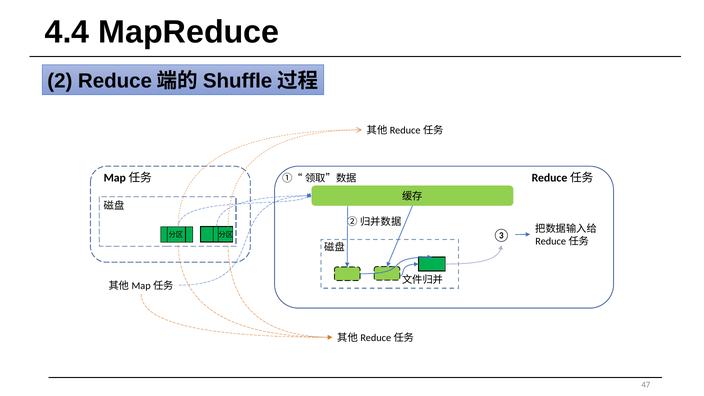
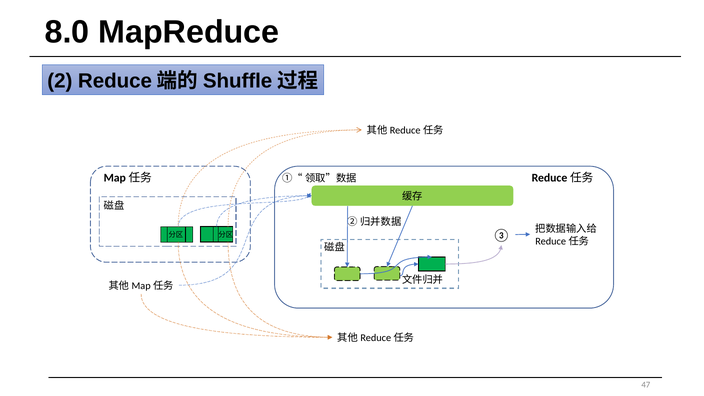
4.4: 4.4 -> 8.0 (67, 32)
